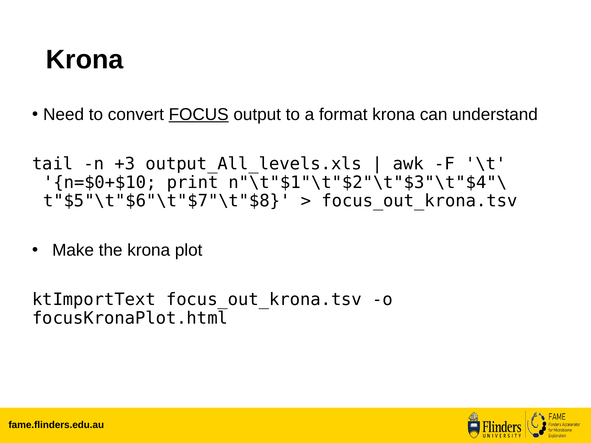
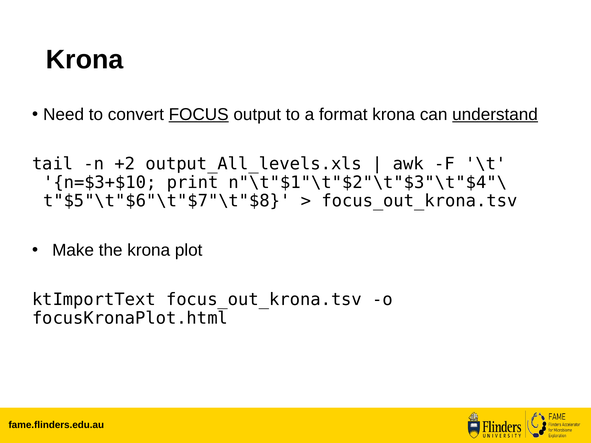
understand underline: none -> present (495, 115)
+3: +3 -> +2 (125, 164)
n=$0+$10: n=$0+$10 -> n=$3+$10 (100, 182)
